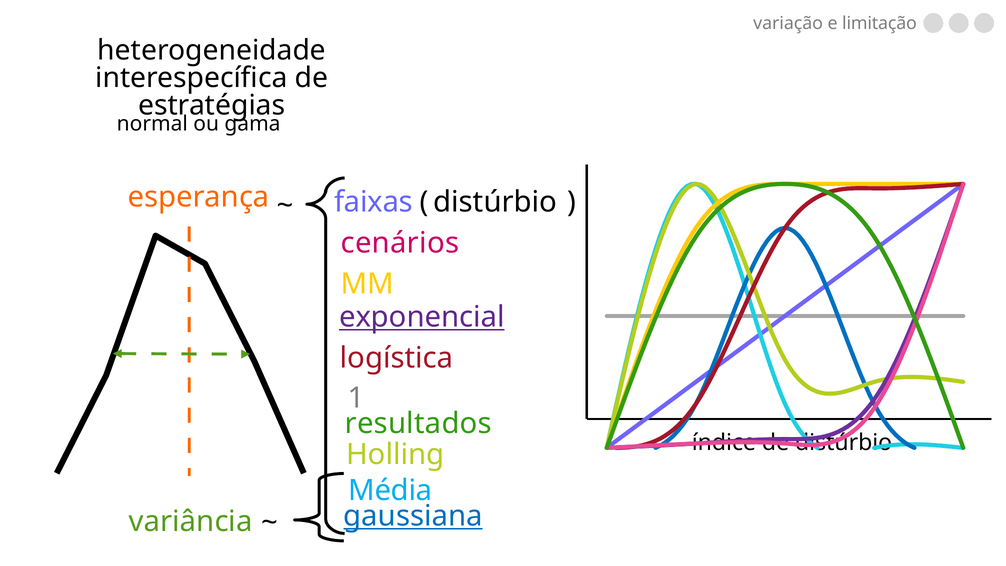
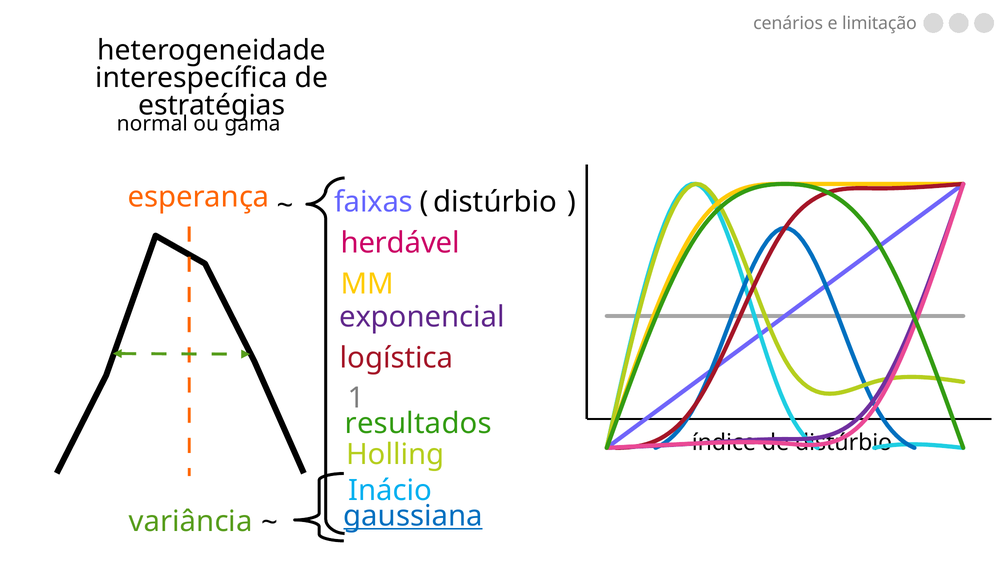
variação: variação -> cenários (788, 24)
cenários: cenários -> herdável (400, 243)
exponencial underline: present -> none (422, 317)
Média: Média -> Inácio (390, 490)
